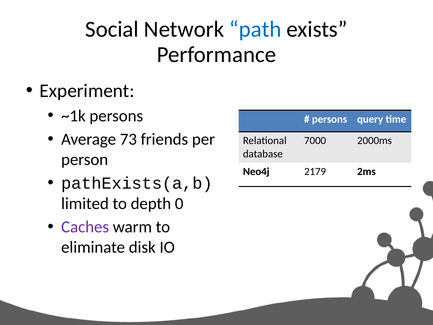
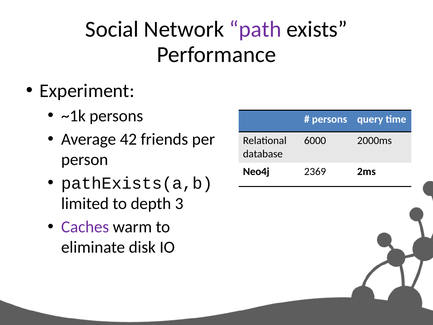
path colour: blue -> purple (255, 29)
73: 73 -> 42 (128, 139)
7000: 7000 -> 6000 (315, 141)
2179: 2179 -> 2369 (315, 171)
0: 0 -> 3 (179, 203)
